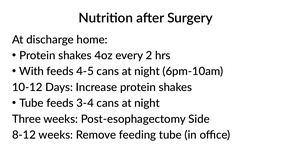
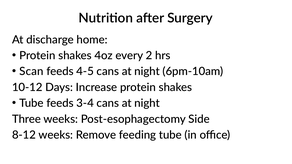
With: With -> Scan (31, 72)
